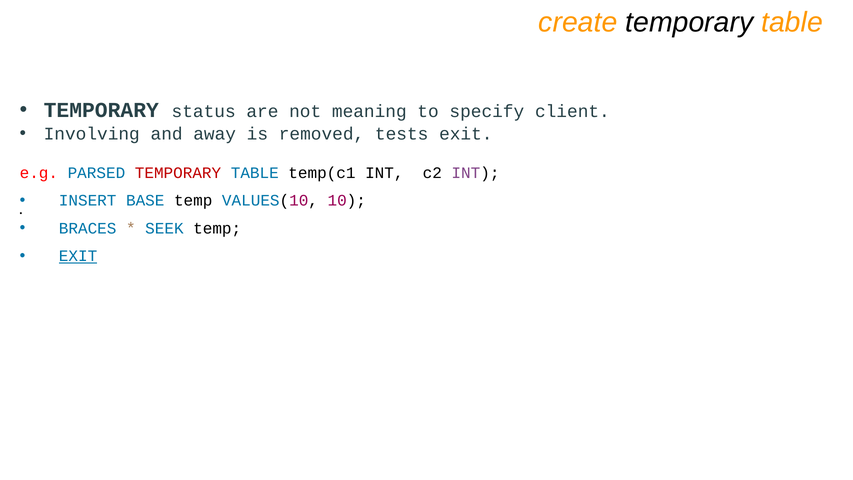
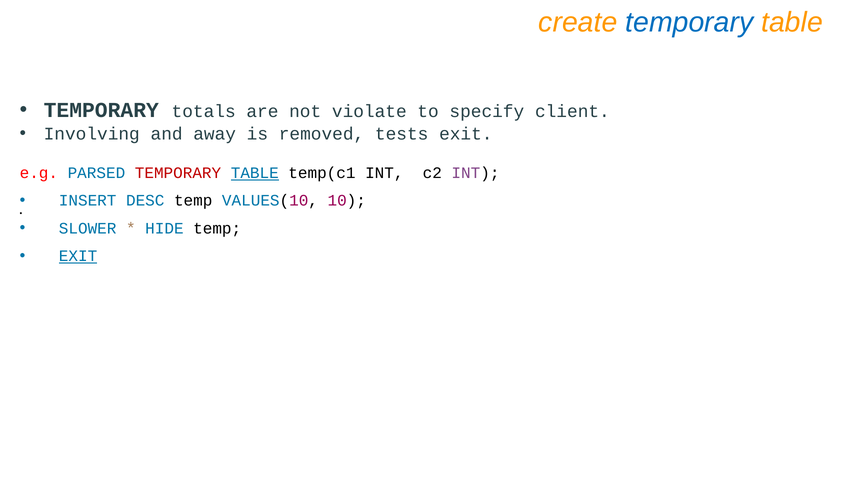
temporary colour: black -> blue (689, 22)
status: status -> totals (204, 112)
meaning: meaning -> violate (369, 112)
TABLE underline: none -> present (255, 173)
BASE: BASE -> DESC (145, 201)
BRACES: BRACES -> SLOWER (88, 228)
SEEK: SEEK -> HIDE (164, 228)
